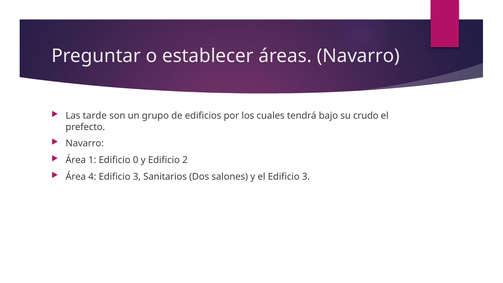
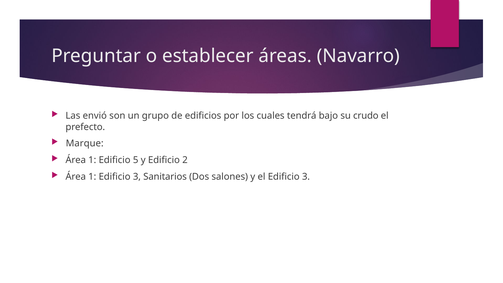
tarde: tarde -> envió (95, 116)
Navarro: Navarro -> Marque (85, 143)
0: 0 -> 5 (136, 160)
4: 4 -> 1 (92, 177)
